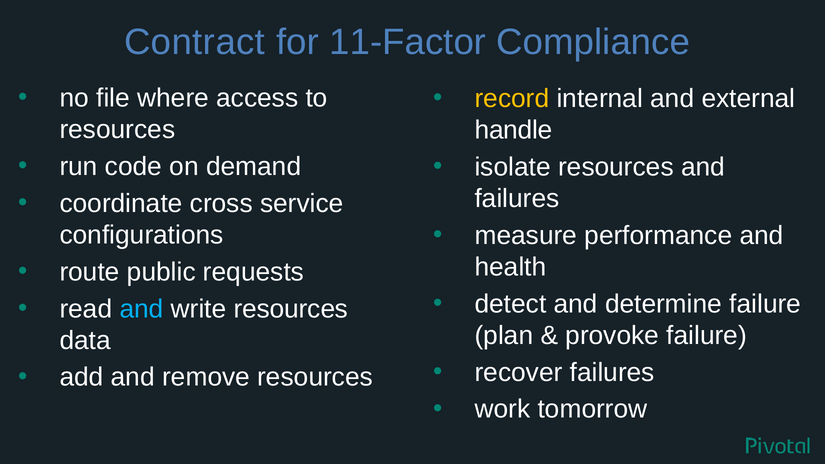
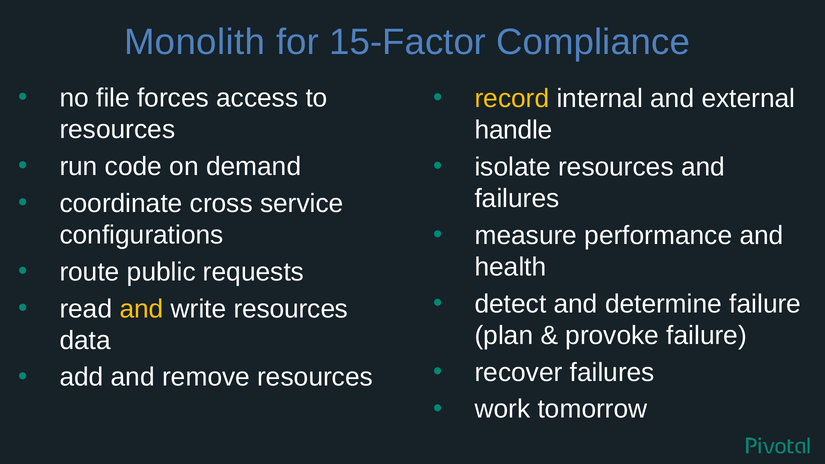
Contract: Contract -> Monolith (195, 42)
11-Factor: 11-Factor -> 15-Factor (408, 42)
where: where -> forces (173, 98)
and colour: light blue -> yellow (142, 309)
